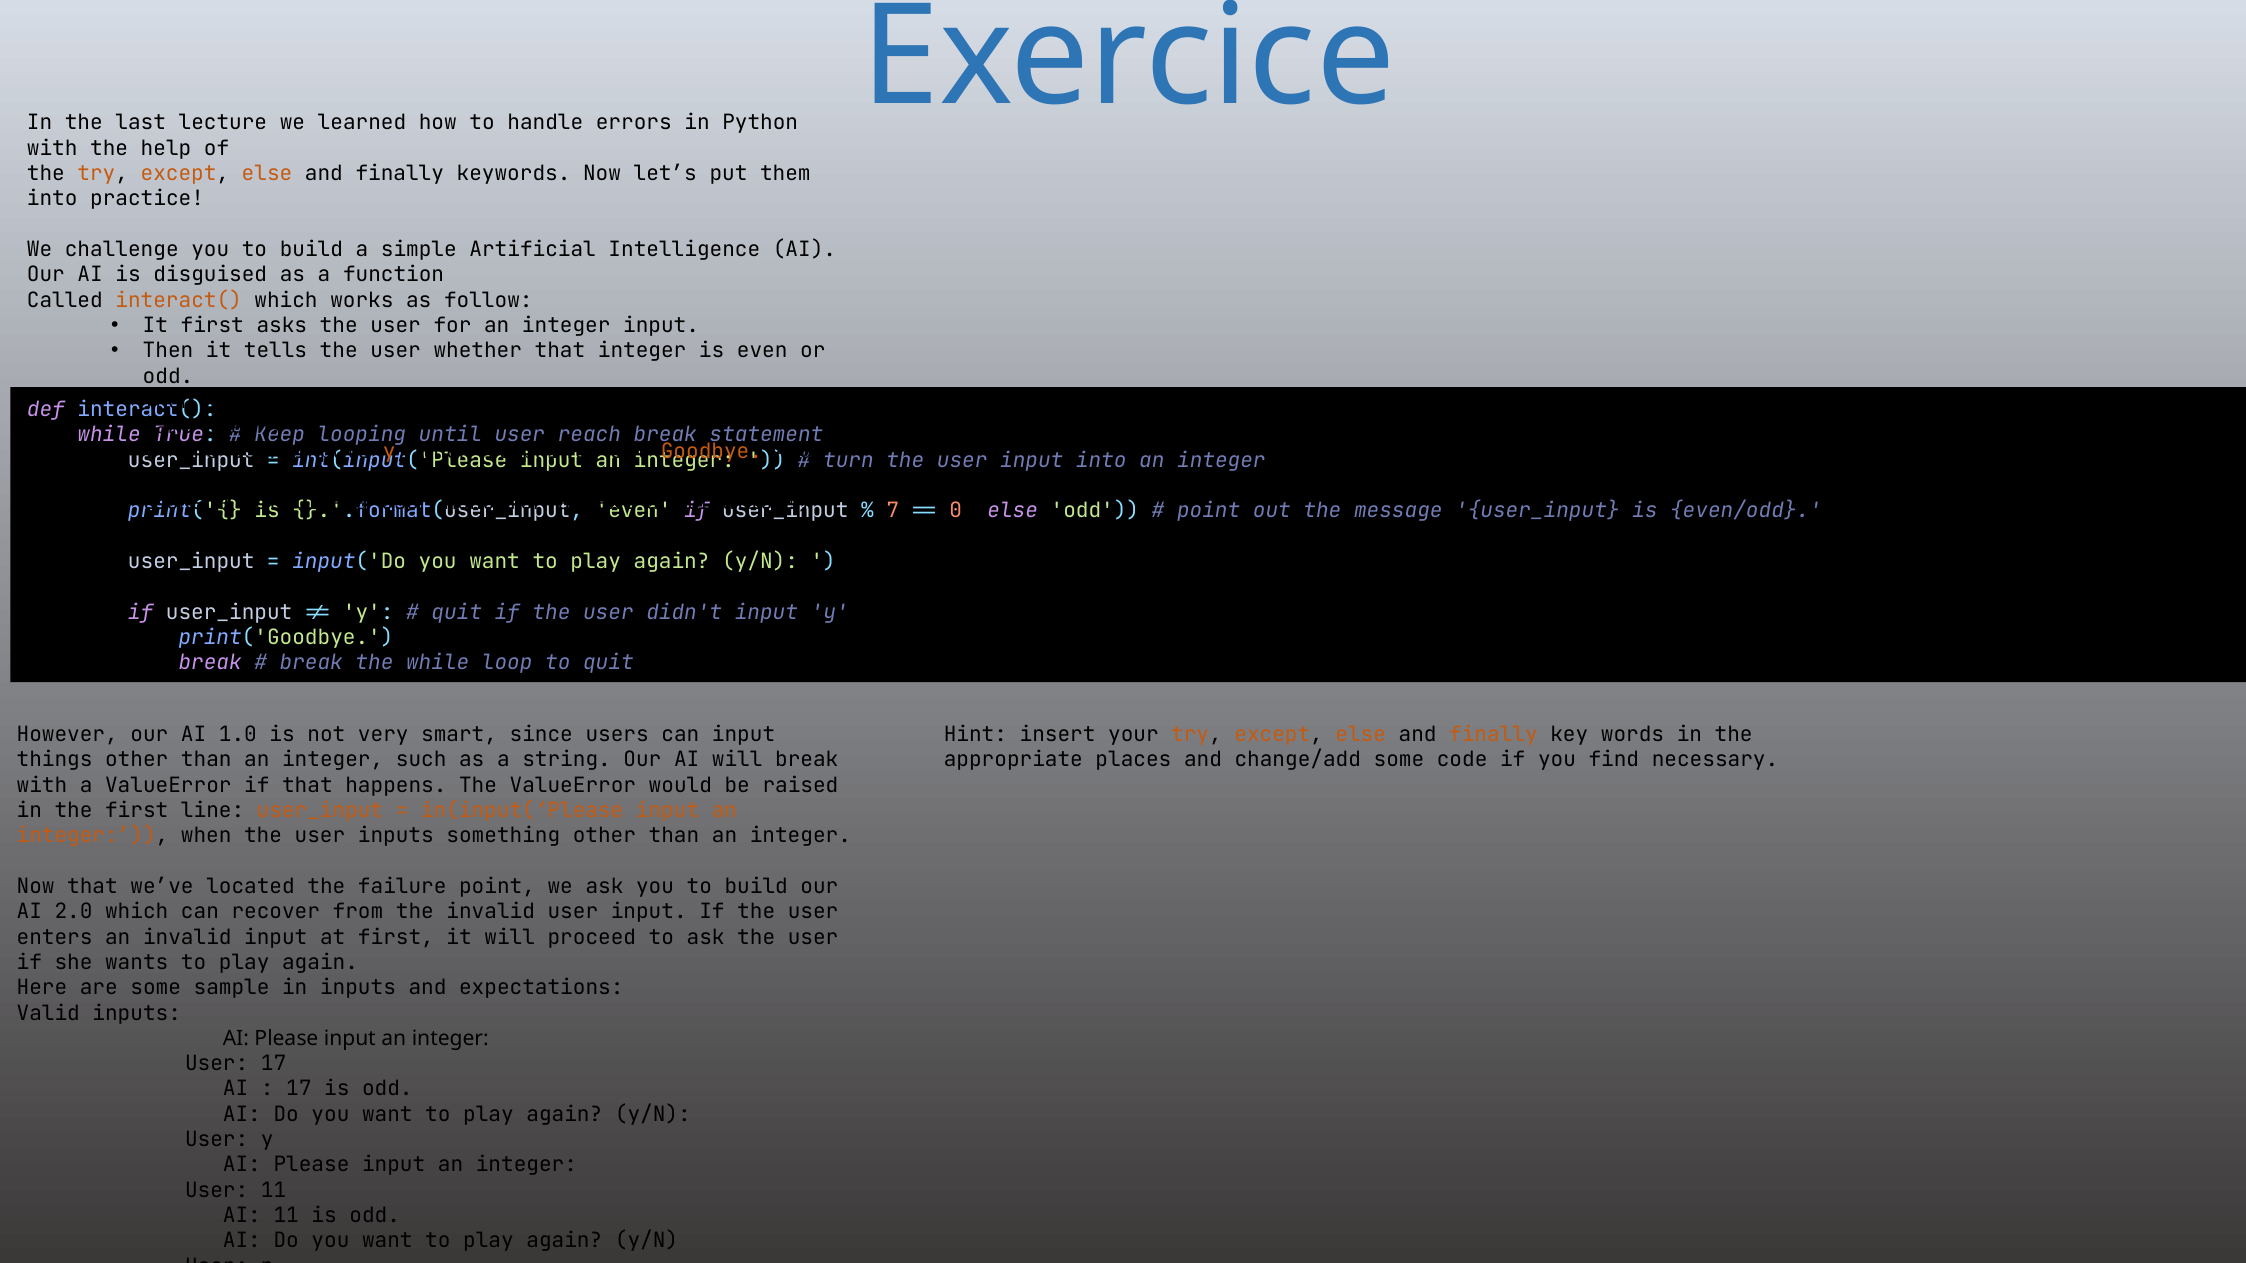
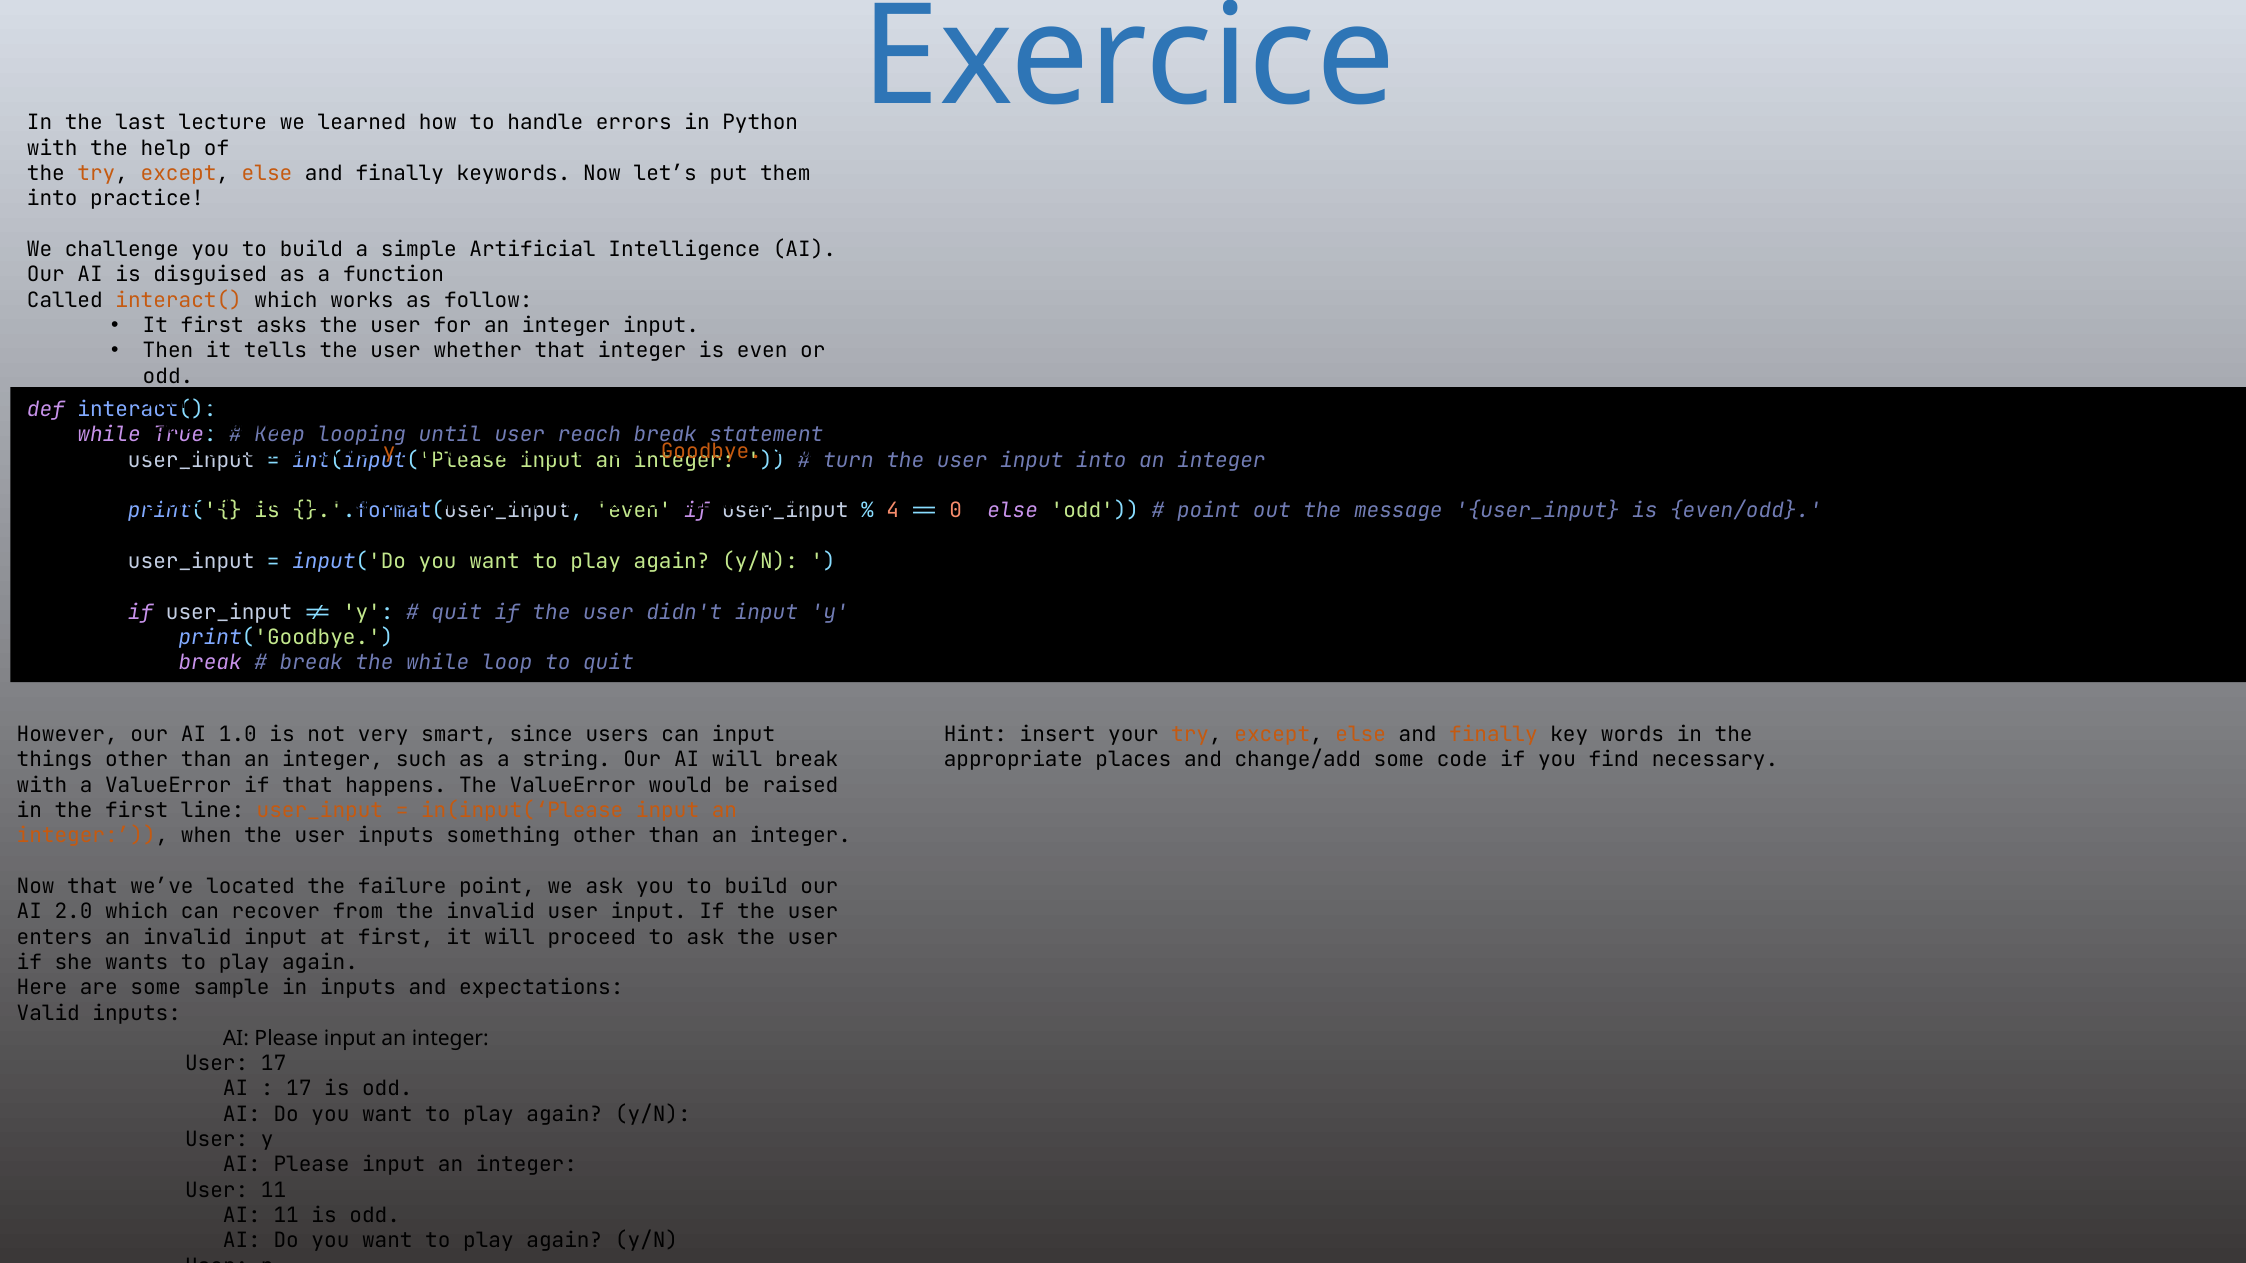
7: 7 -> 4 (893, 511)
